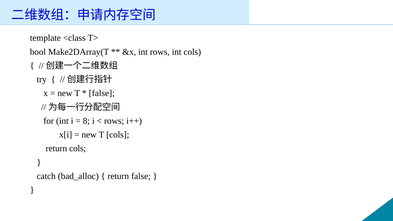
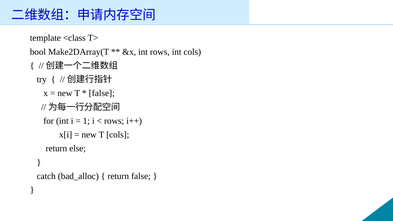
8: 8 -> 1 (86, 121)
return cols: cols -> else (78, 149)
